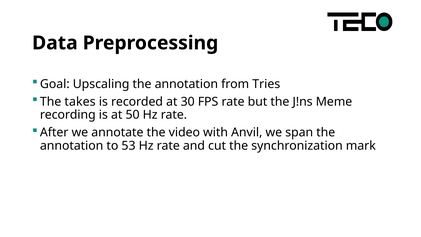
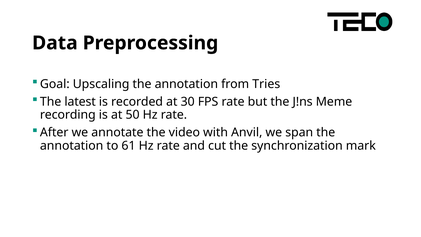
takes: takes -> latest (80, 102)
53: 53 -> 61 (129, 146)
